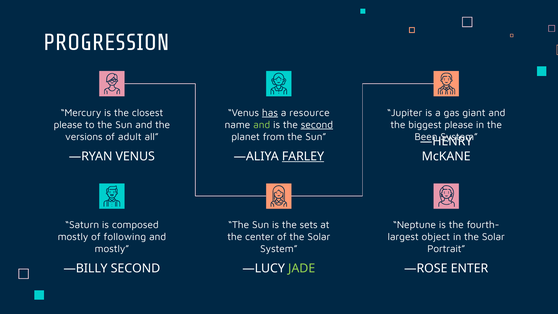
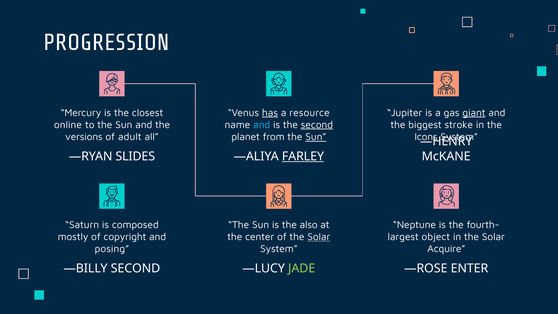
giant underline: none -> present (474, 113)
please: please -> online (68, 125)
and colour: light green -> light blue (262, 125)
biggest please: please -> stroke (459, 125)
Sun underline: none -> present (316, 137)
Been: Been -> Icons (426, 137)
—RYAN VENUS: VENUS -> SLIDES (135, 156)
sets: sets -> also (309, 225)
following: following -> copyright (125, 237)
Solar underline: none -> present (319, 237)
mostly: mostly -> posing (112, 249)
Portrait: Portrait -> Acquire (446, 249)
